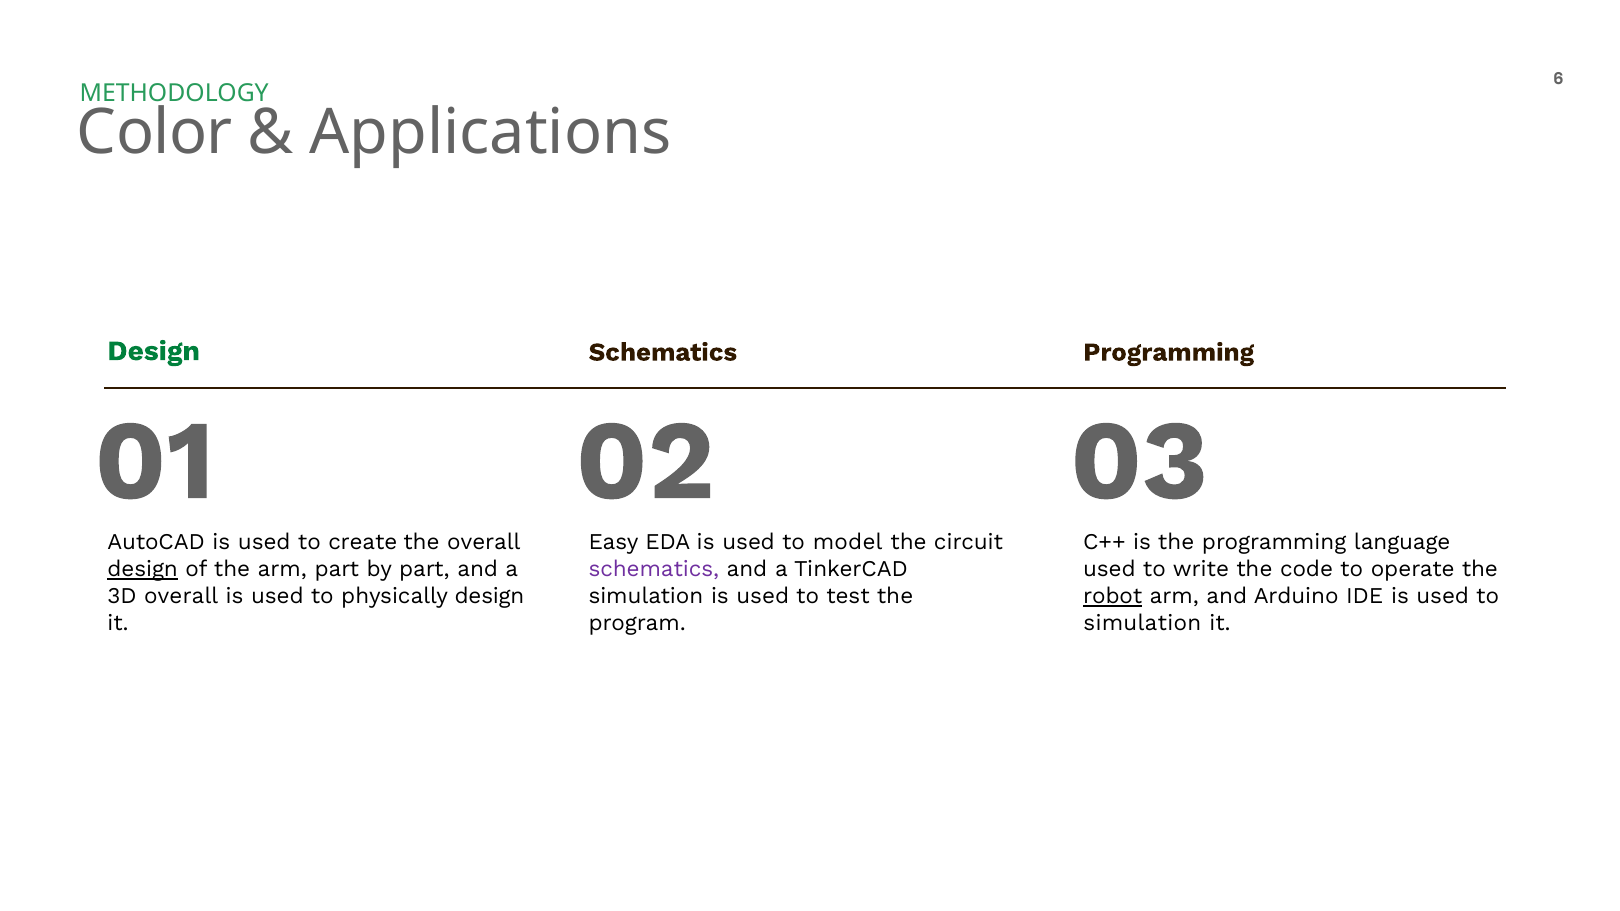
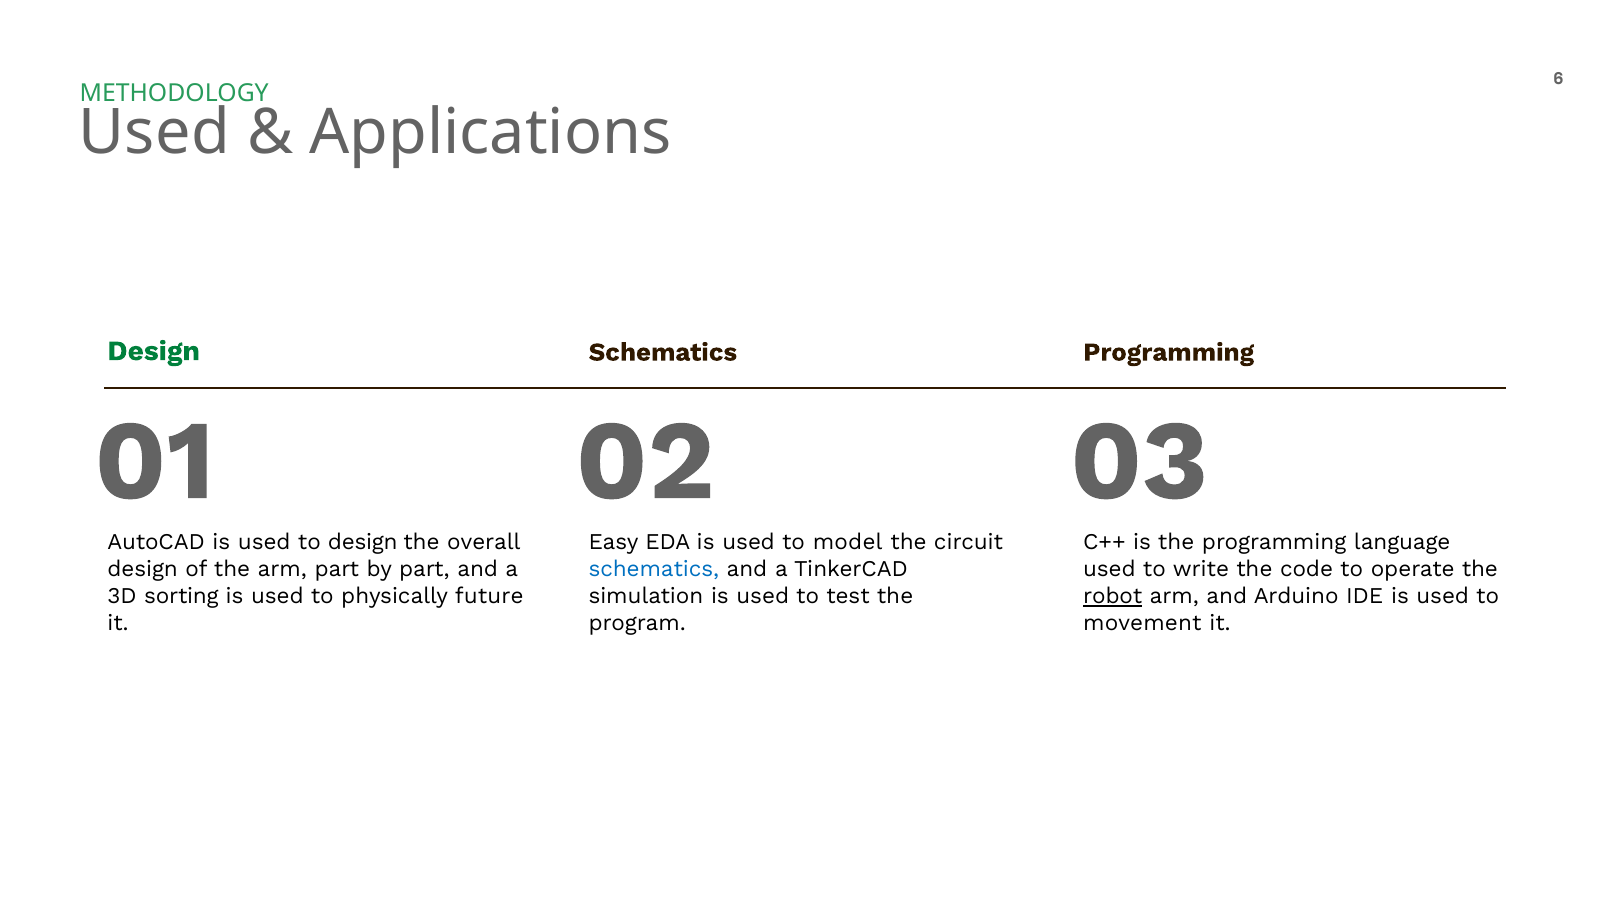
Color: Color -> Used (154, 133)
to create: create -> design (363, 542)
design underline: present -> none (143, 569)
schematics colour: purple -> blue (654, 569)
3D overall: overall -> sorting (181, 596)
physically design: design -> future (489, 596)
simulation: simulation -> movement (1142, 623)
